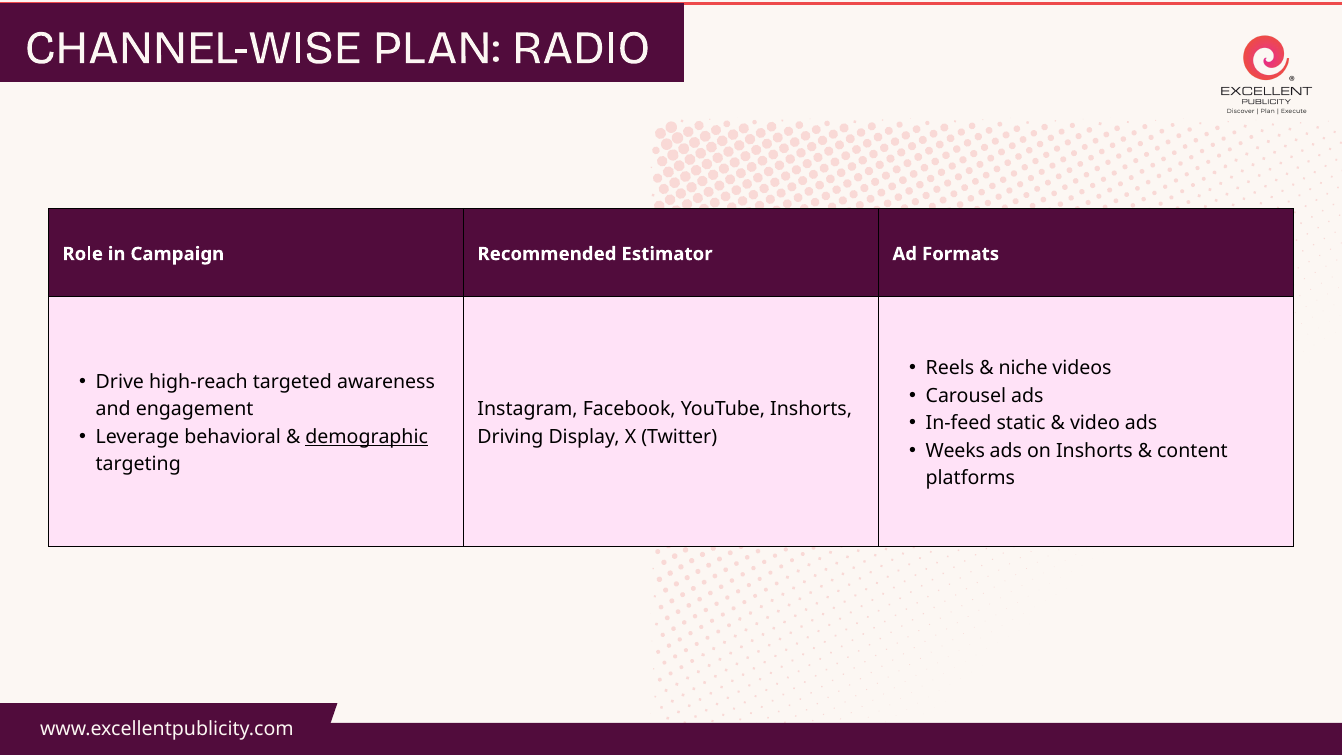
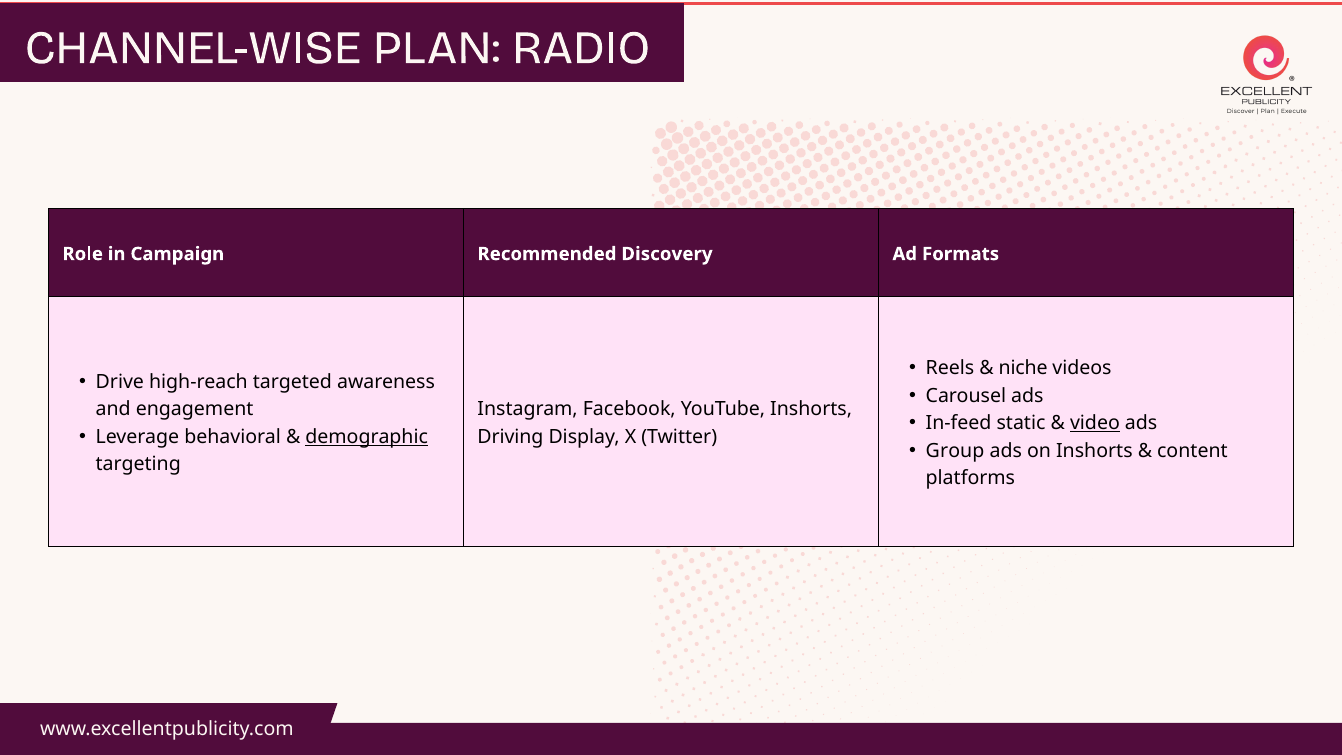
Estimator: Estimator -> Discovery (667, 254)
video underline: none -> present (1095, 423)
Weeks: Weeks -> Group (955, 451)
